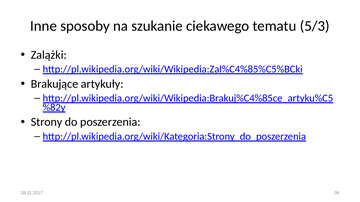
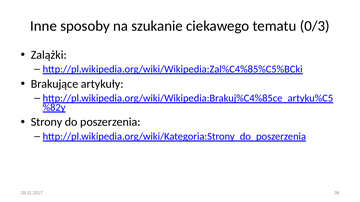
5/3: 5/3 -> 0/3 (315, 26)
